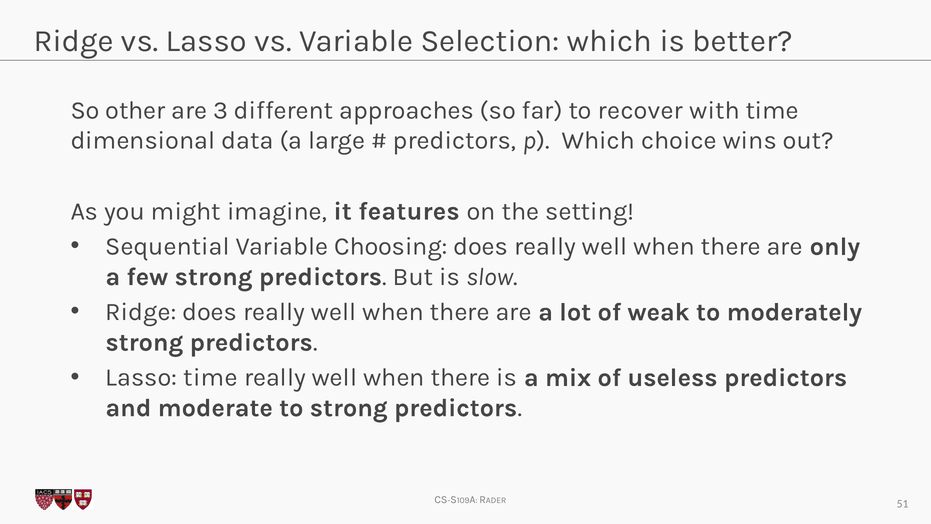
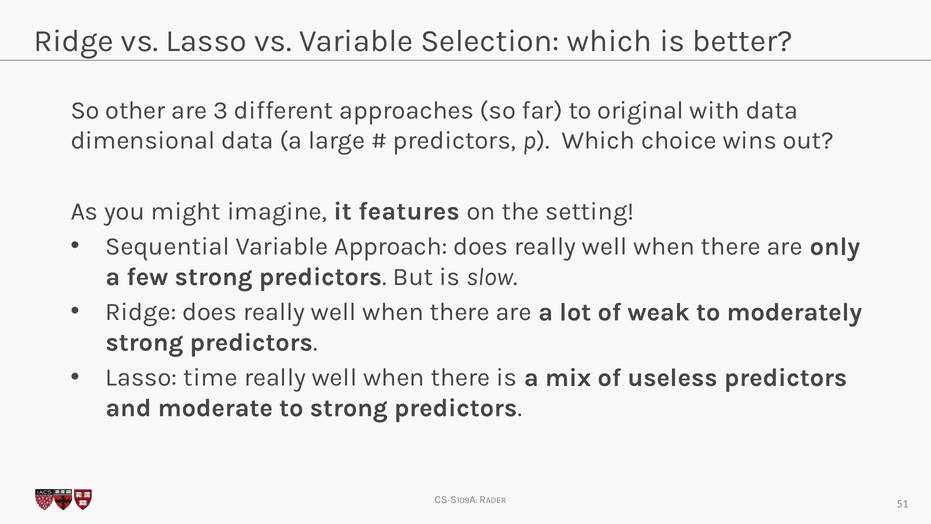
recover: recover -> original (641, 110)
with time: time -> data (772, 110)
Choosing: Choosing -> Approach (391, 246)
